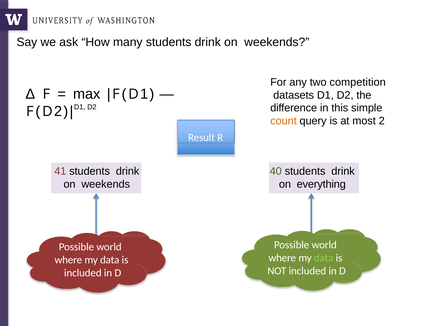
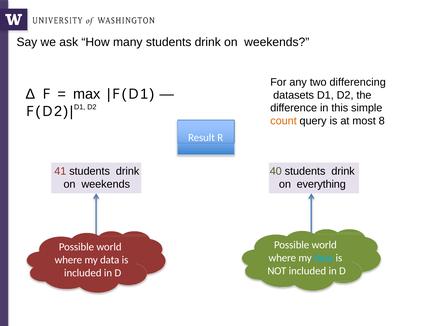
competition: competition -> differencing (358, 82)
2: 2 -> 8 (382, 121)
data colour: light green -> light blue (324, 258)
